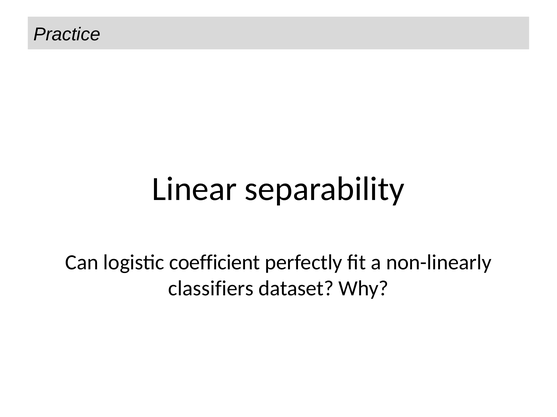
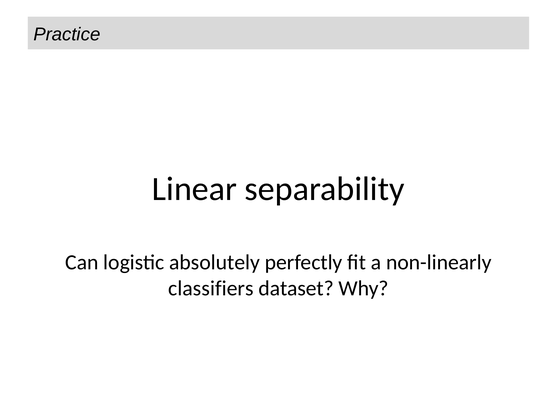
coefficient: coefficient -> absolutely (215, 263)
